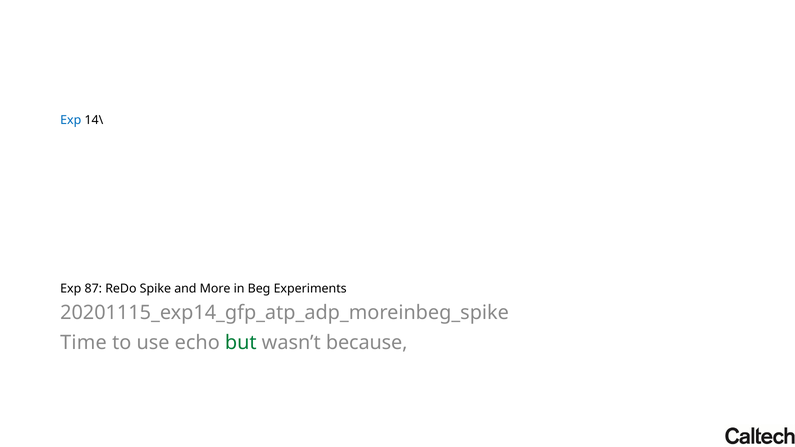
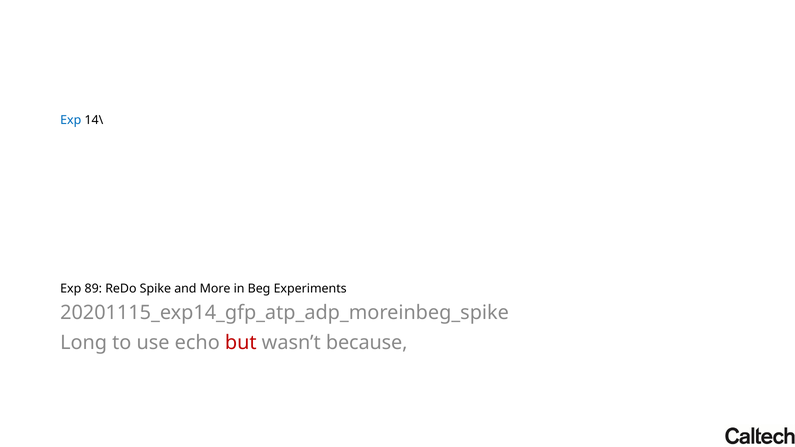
87: 87 -> 89 (93, 289)
Time: Time -> Long (84, 343)
but colour: green -> red (241, 343)
